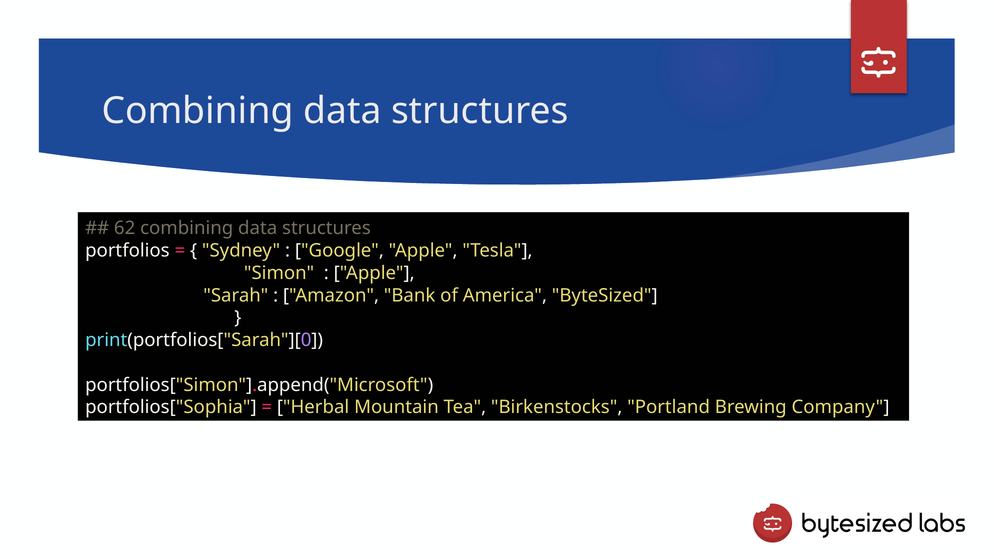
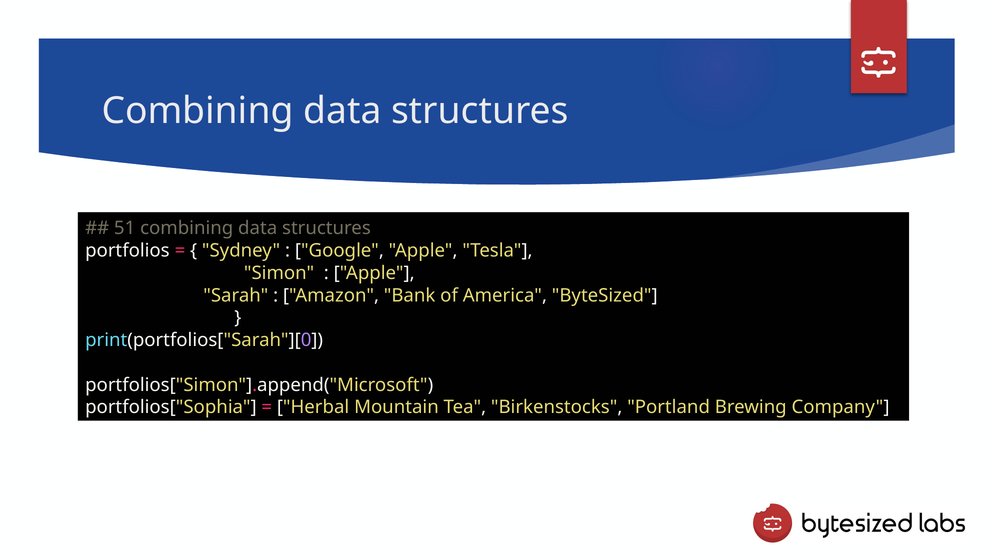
62: 62 -> 51 (125, 228)
